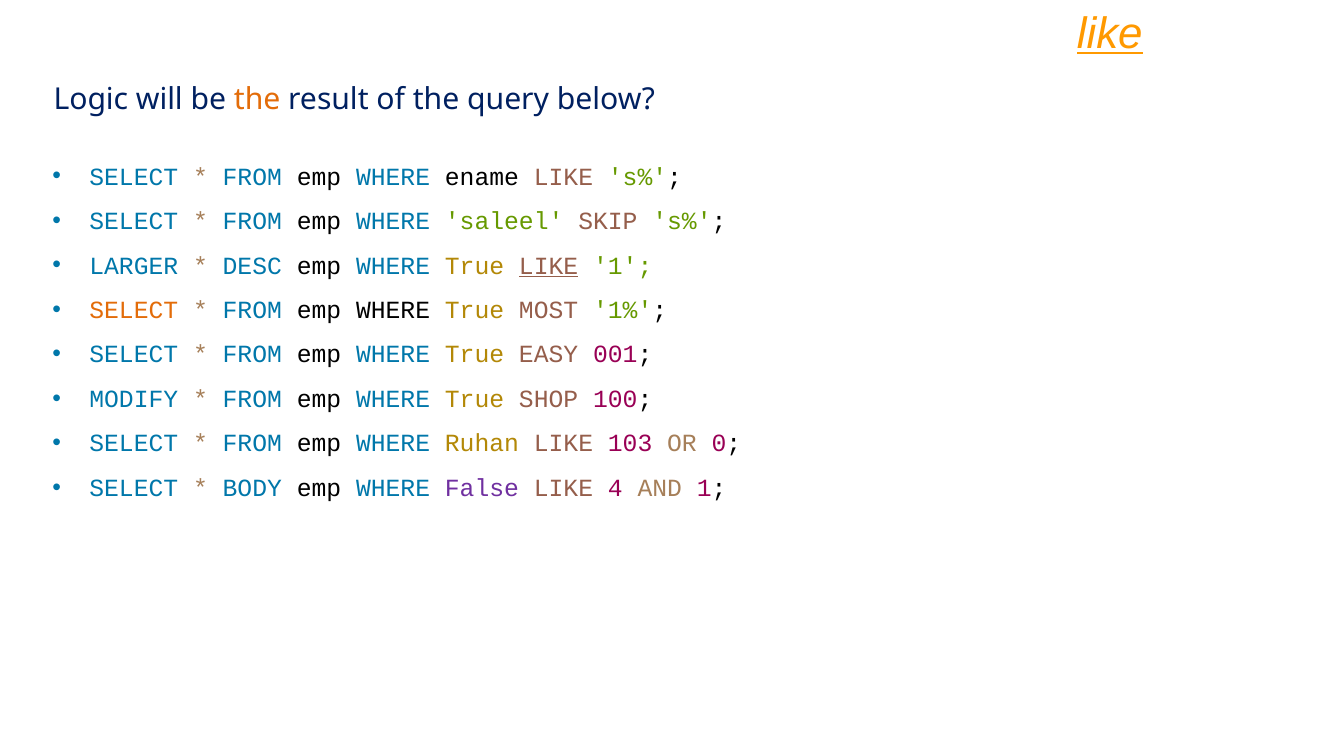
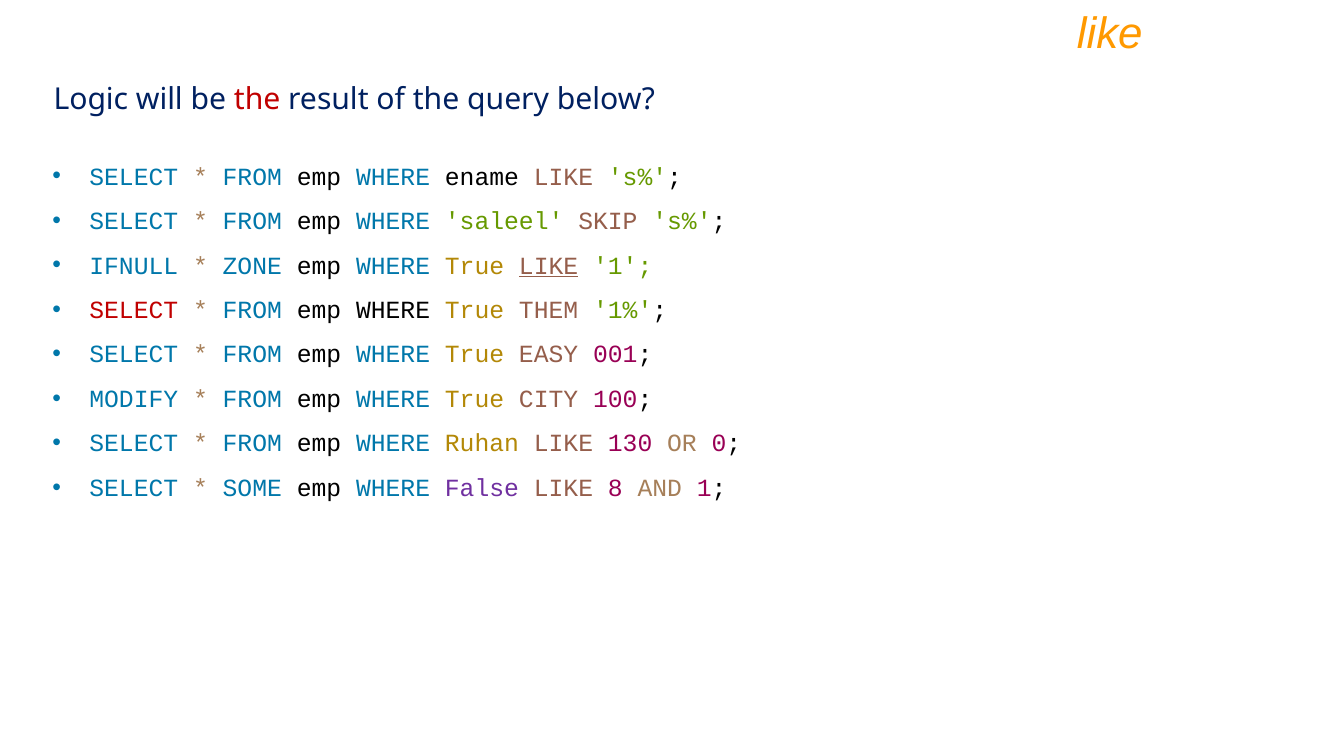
like underline: present -> none (1110, 34)
the colour: orange -> red (257, 100)
LARGER: LARGER -> IFNULL (134, 266)
DESC: DESC -> ZONE (252, 266)
SELECT colour: orange -> red (134, 310)
MOST: MOST -> THEM (549, 310)
SHOP: SHOP -> CITY (549, 399)
103: 103 -> 130 (630, 444)
BODY: BODY -> SOME (252, 488)
4: 4 -> 8 (615, 488)
